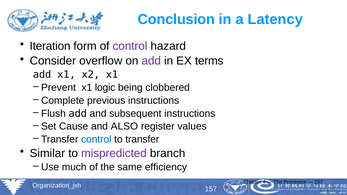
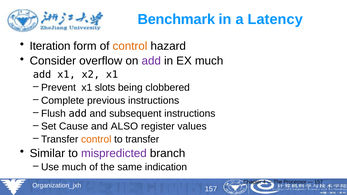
Conclusion: Conclusion -> Benchmark (176, 19)
control colour: purple -> orange (130, 46)
EX terms: terms -> much (209, 61)
logic: logic -> slots (105, 88)
control colour: blue -> orange (96, 139)
efficiency: efficiency -> indication (166, 167)
